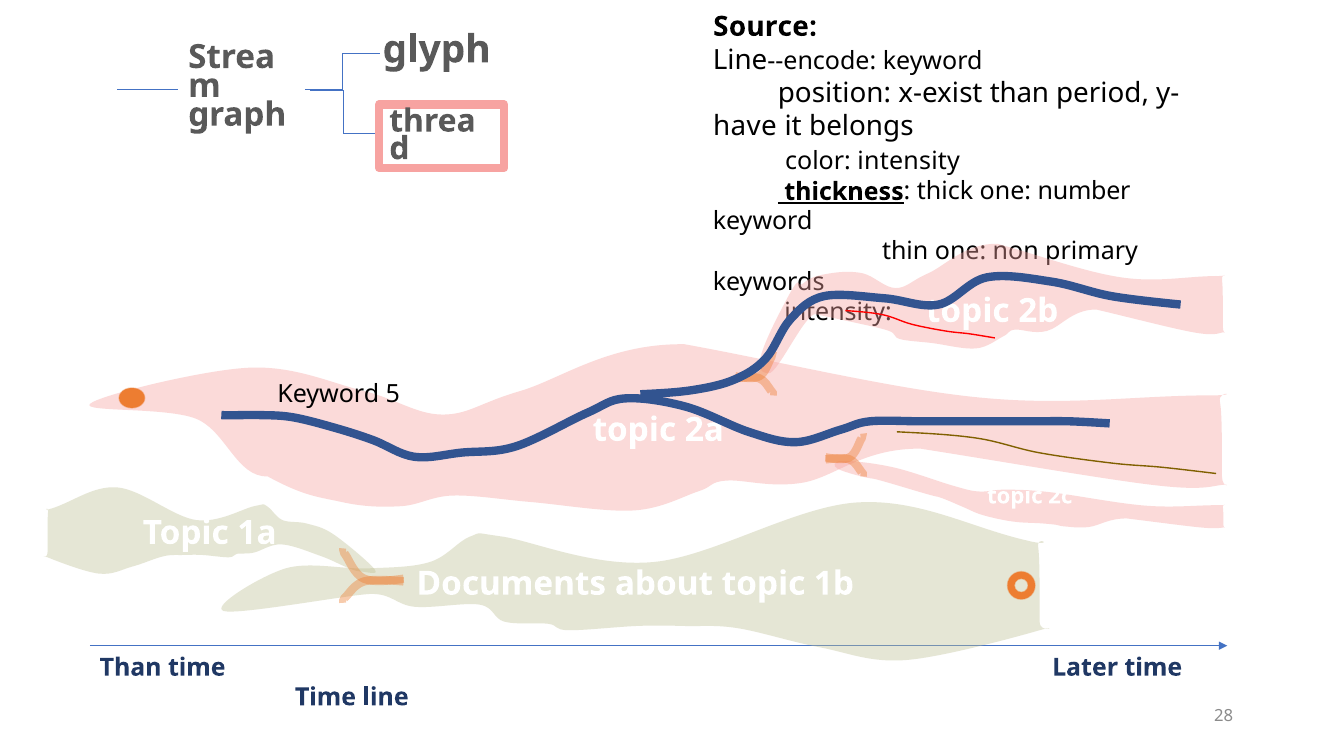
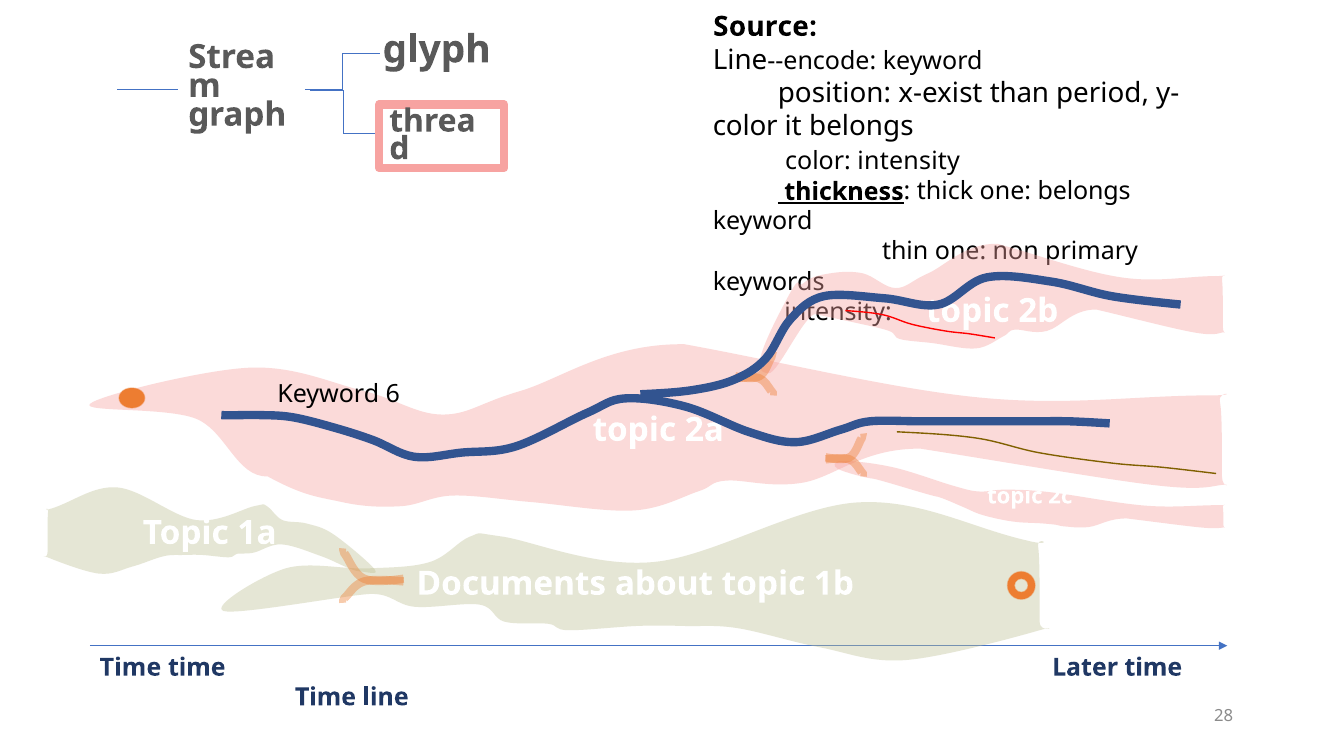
have: have -> color (745, 127)
one number: number -> belongs (1084, 192)
5: 5 -> 6 (393, 395)
Than: Than -> Time (130, 667)
